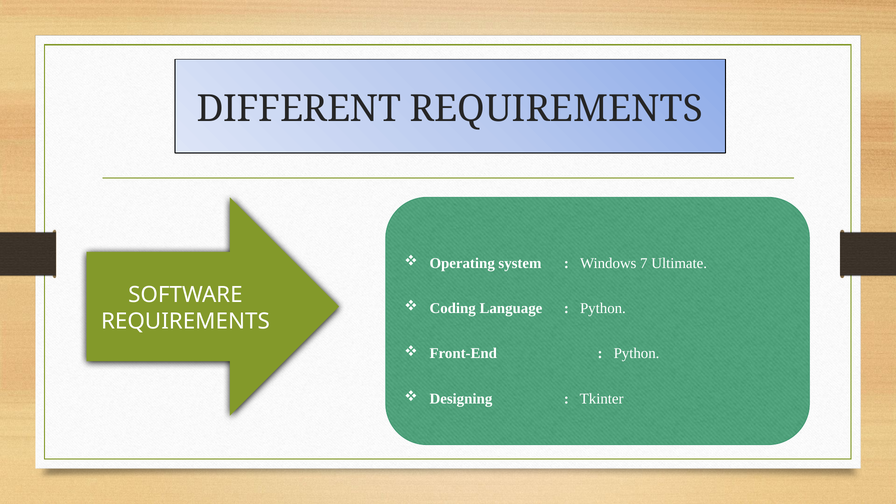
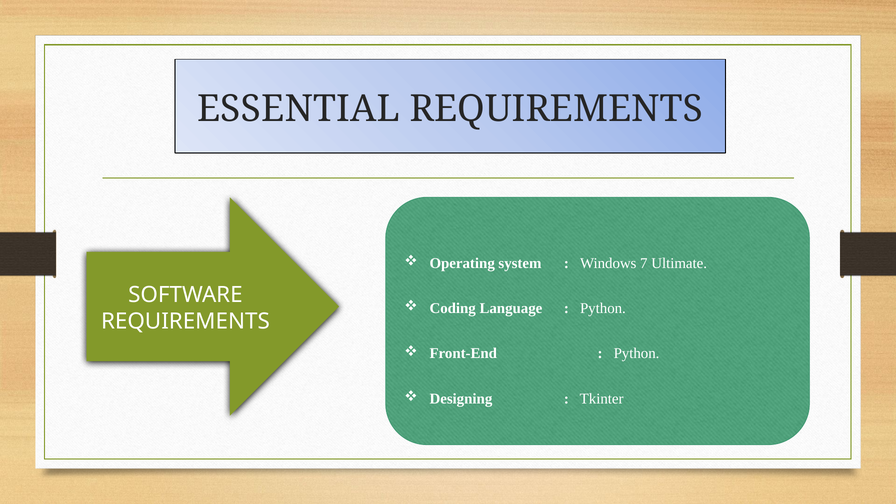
DIFFERENT: DIFFERENT -> ESSENTIAL (299, 109)
